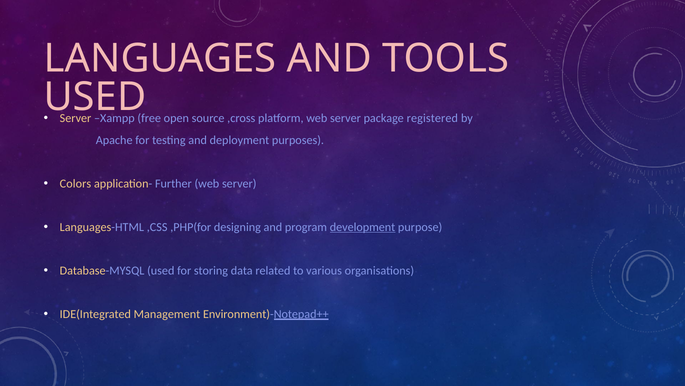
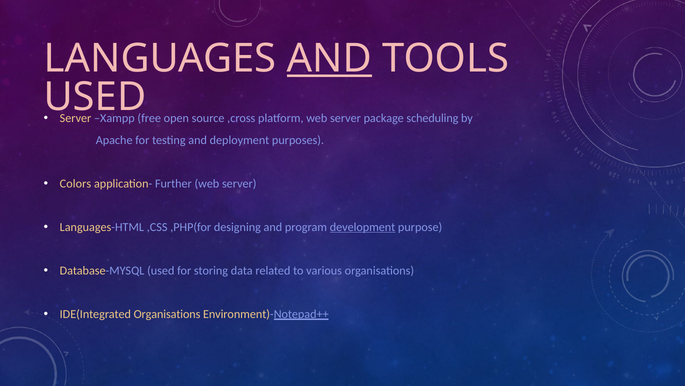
AND underline: none -> present (329, 59)
registered: registered -> scheduling (432, 118)
IDE(Integrated Management: Management -> Organisations (167, 314)
